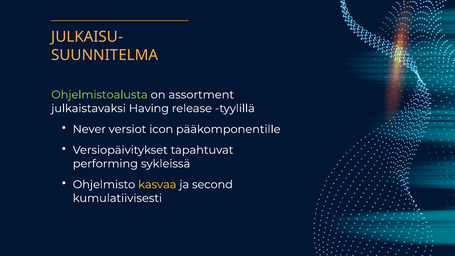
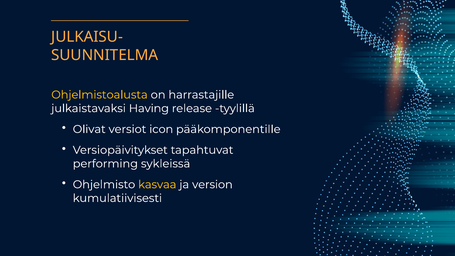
Ohjelmistoalusta colour: light green -> yellow (99, 95)
assortment: assortment -> harrastajille (201, 95)
Never: Never -> Olivat (89, 129)
second: second -> version (212, 184)
